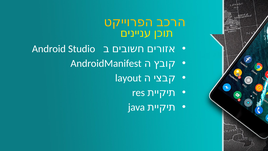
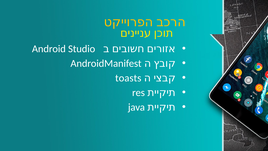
layout: layout -> toasts (128, 78)
